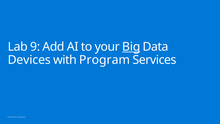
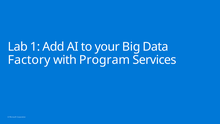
9: 9 -> 1 (35, 47)
Big underline: present -> none (131, 47)
Devices: Devices -> Factory (29, 60)
